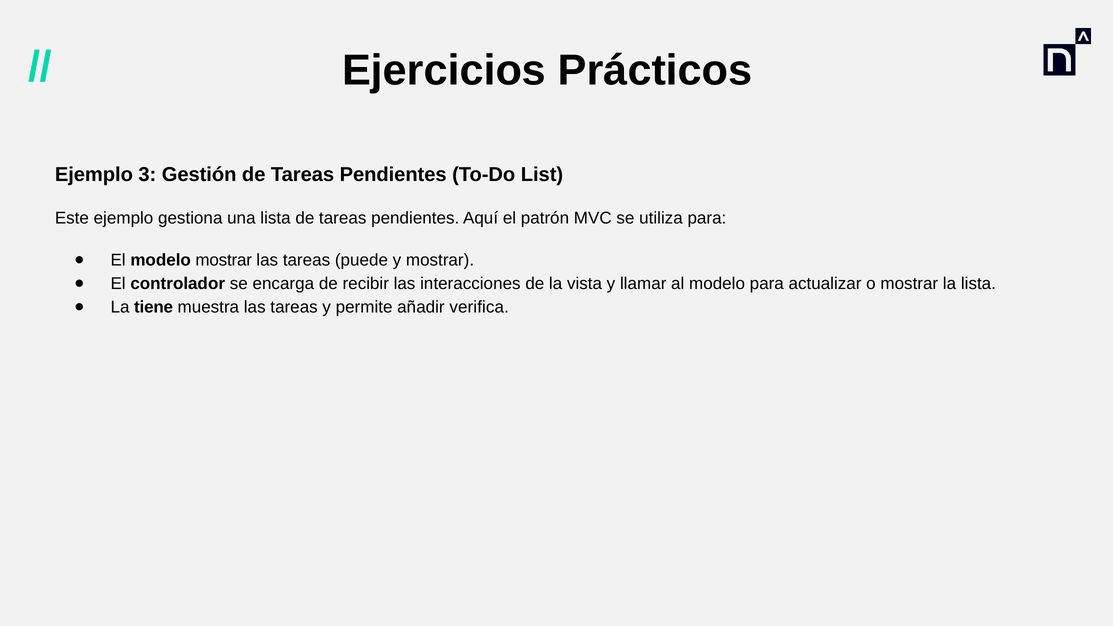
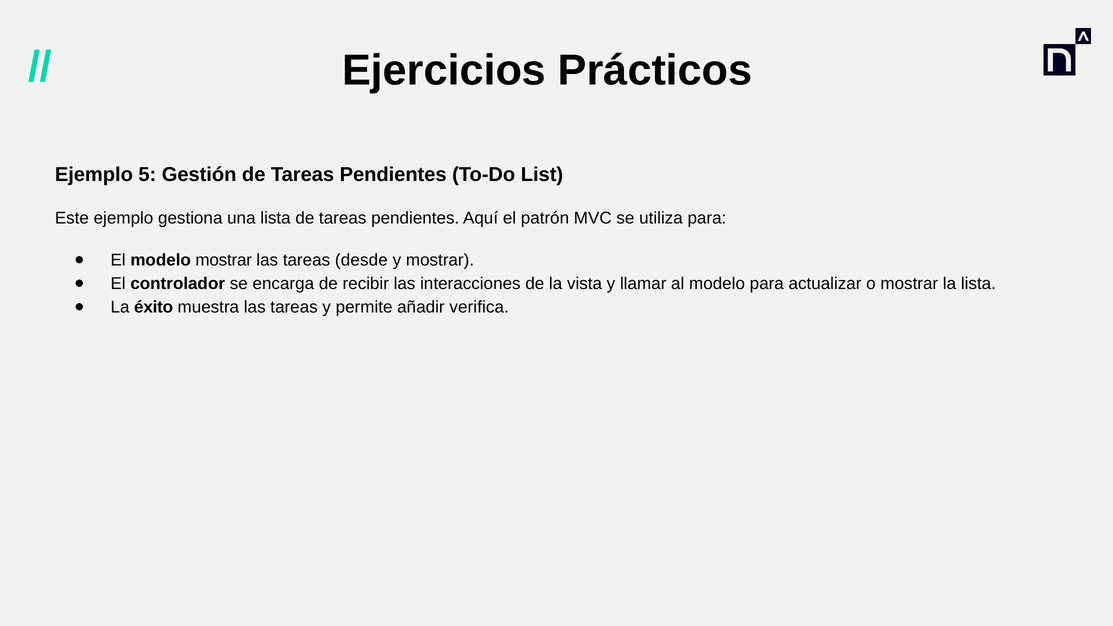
3: 3 -> 5 (147, 174)
puede: puede -> desde (361, 260)
tiene: tiene -> éxito (154, 307)
